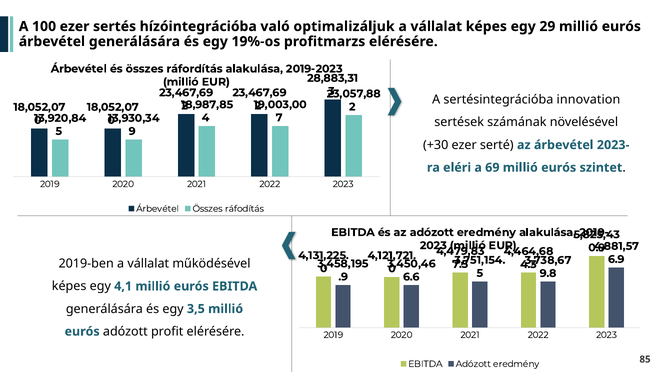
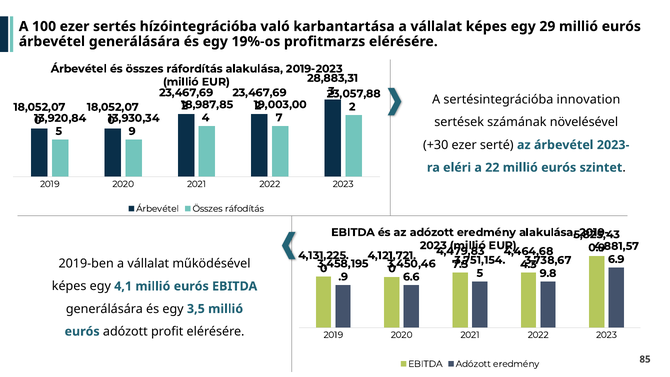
optimalizáljuk: optimalizáljuk -> karbantartása (344, 26)
69: 69 -> 22 (492, 168)
